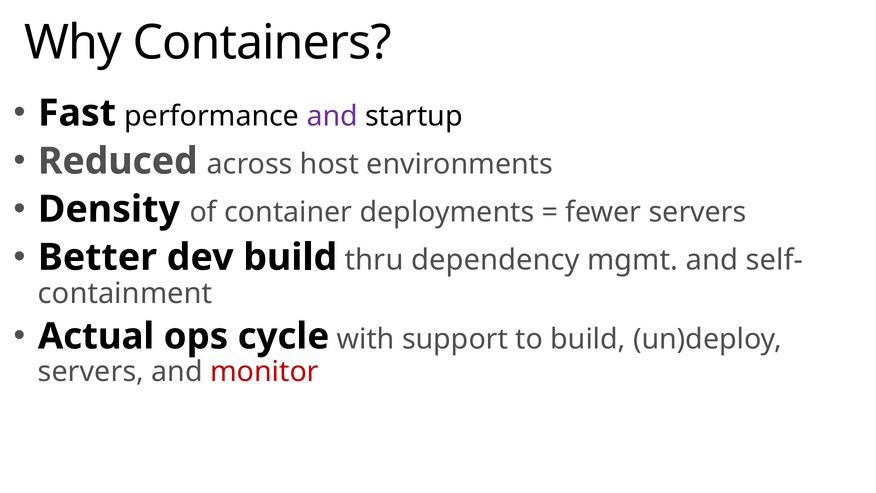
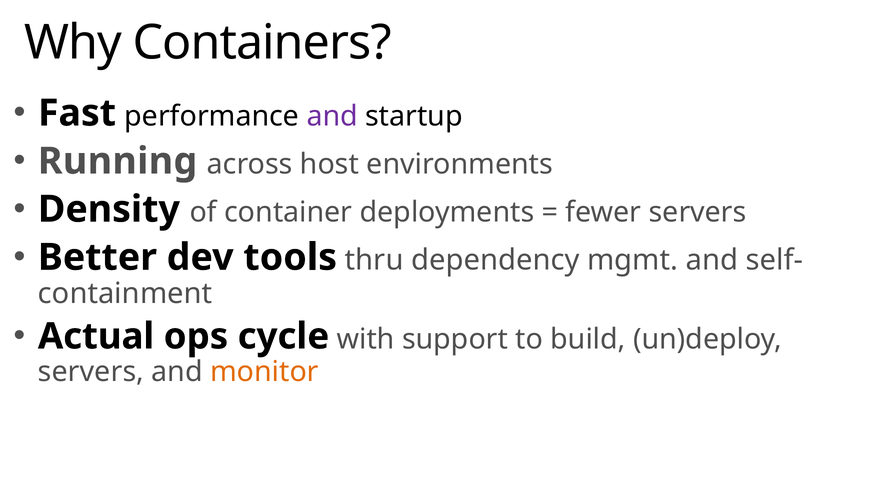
Reduced: Reduced -> Running (118, 161)
dev build: build -> tools (290, 257)
monitor colour: red -> orange (264, 372)
